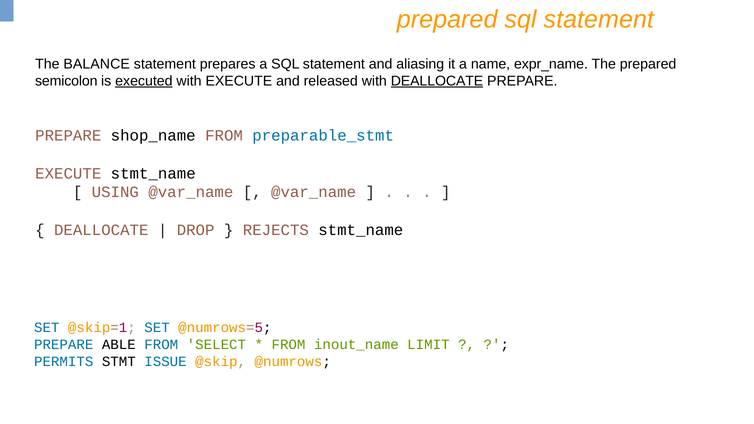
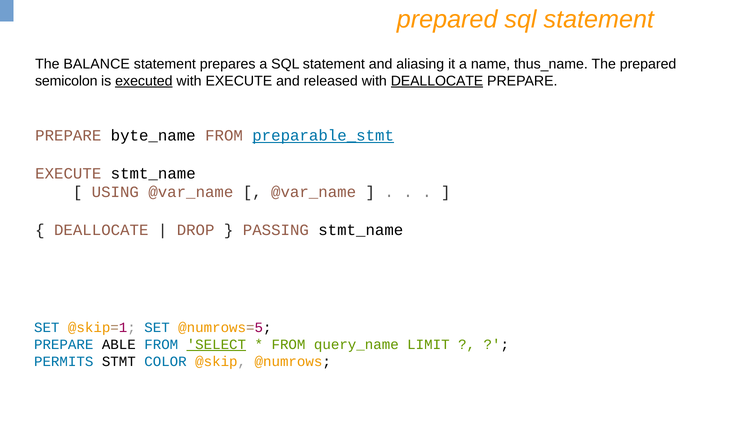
expr_name: expr_name -> thus_name (551, 64)
shop_name: shop_name -> byte_name (153, 136)
preparable_stmt underline: none -> present (323, 136)
REJECTS: REJECTS -> PASSING (276, 230)
SELECT underline: none -> present (216, 344)
inout_name: inout_name -> query_name (356, 344)
ISSUE: ISSUE -> COLOR (165, 361)
